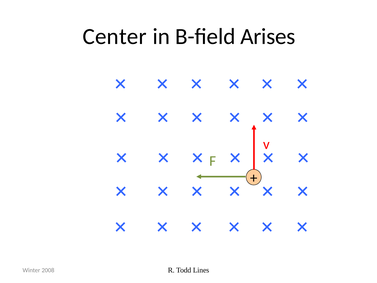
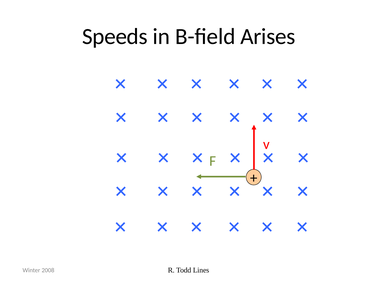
Center: Center -> Speeds (115, 36)
